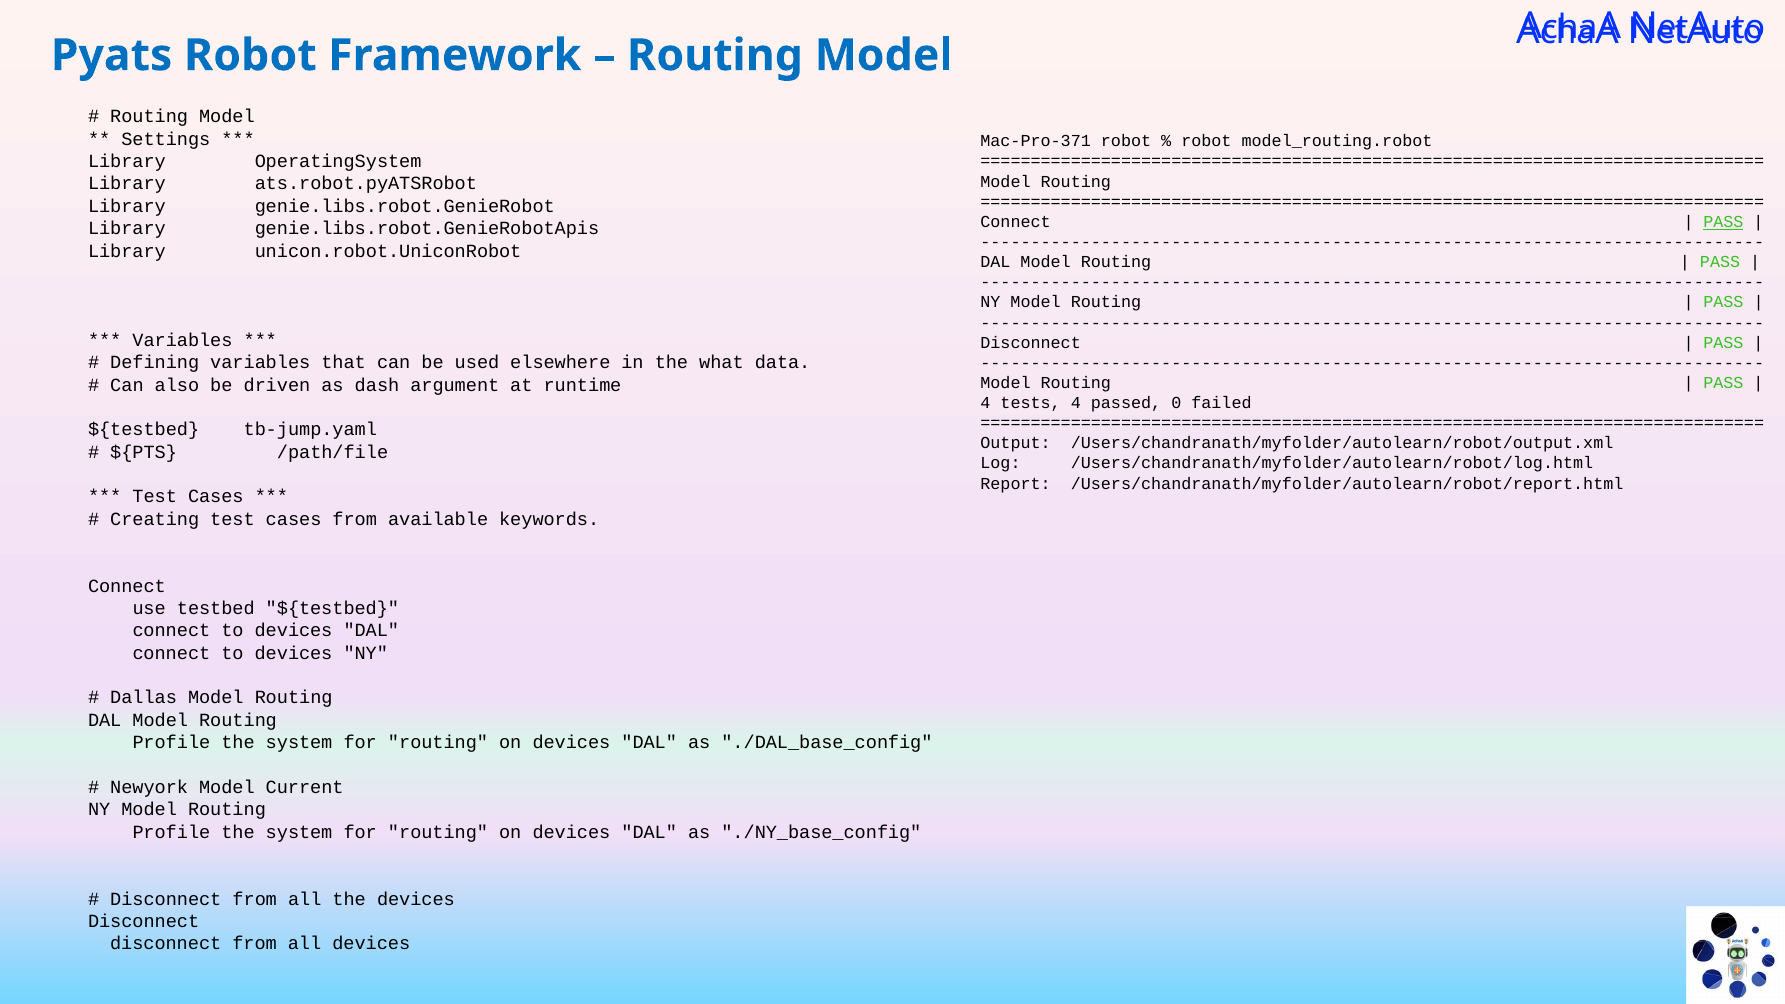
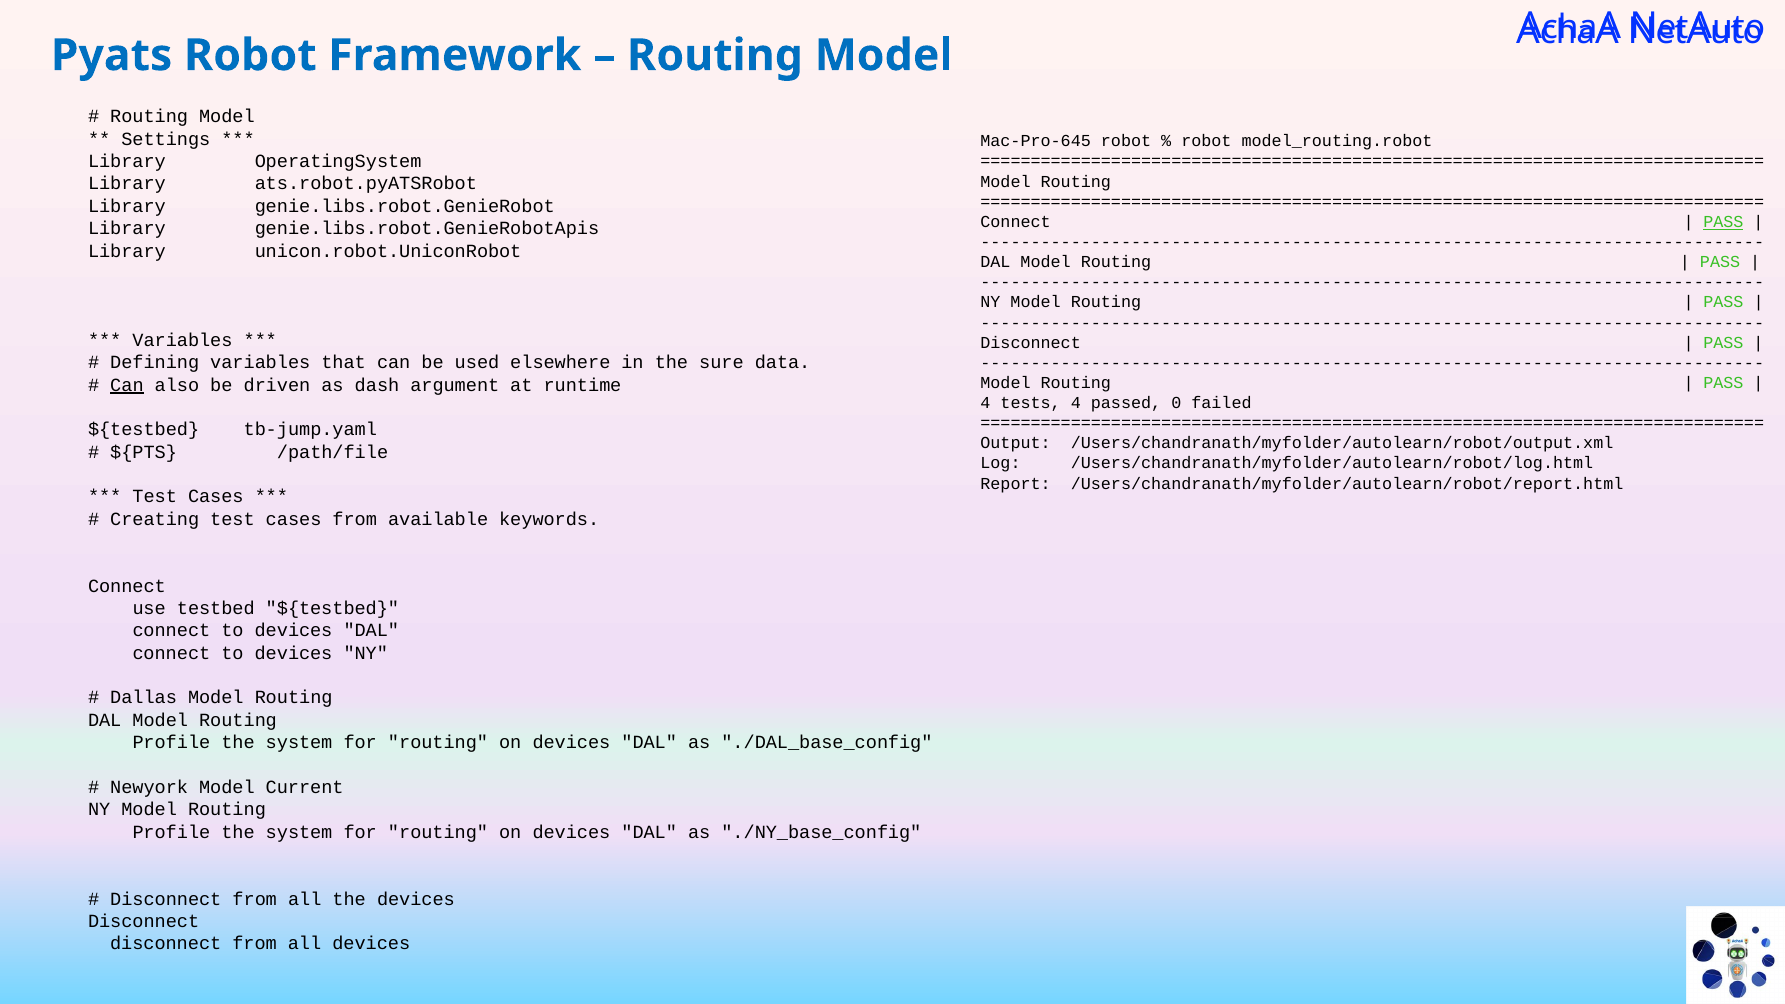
Mac-Pro-371: Mac-Pro-371 -> Mac-Pro-645 (1036, 141)
what: what -> sure (721, 363)
Can underline: none -> present (127, 385)
